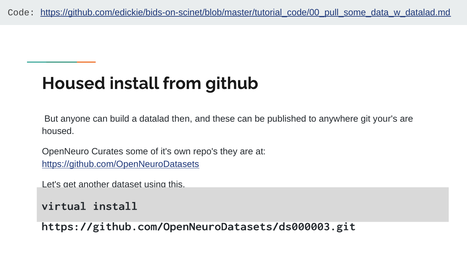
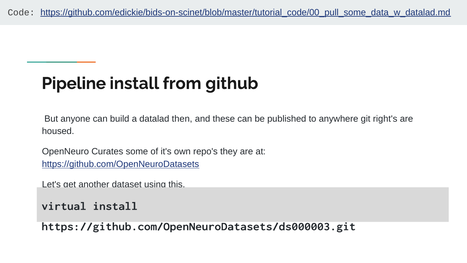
Housed: Housed -> Pipeline (74, 83)
your's: your's -> right's (385, 119)
